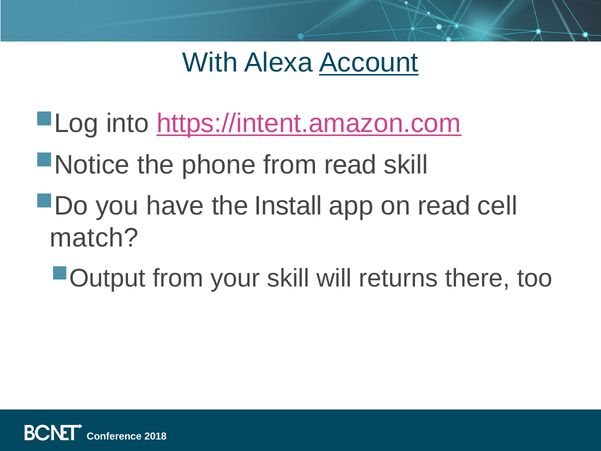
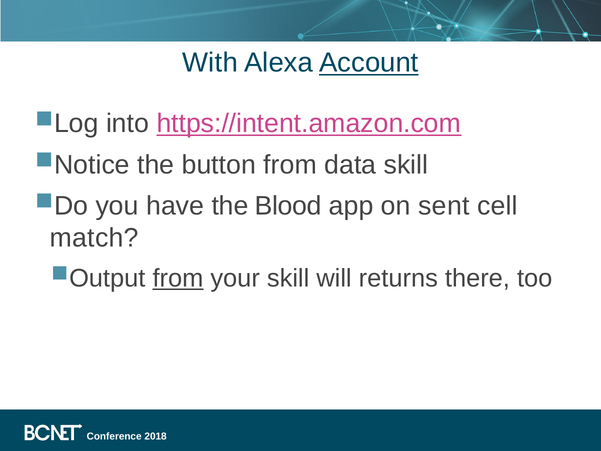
phone: phone -> button (219, 165)
from read: read -> data (350, 165)
Install: Install -> Blood (288, 206)
on read: read -> sent (444, 206)
from underline: none -> present (178, 278)
